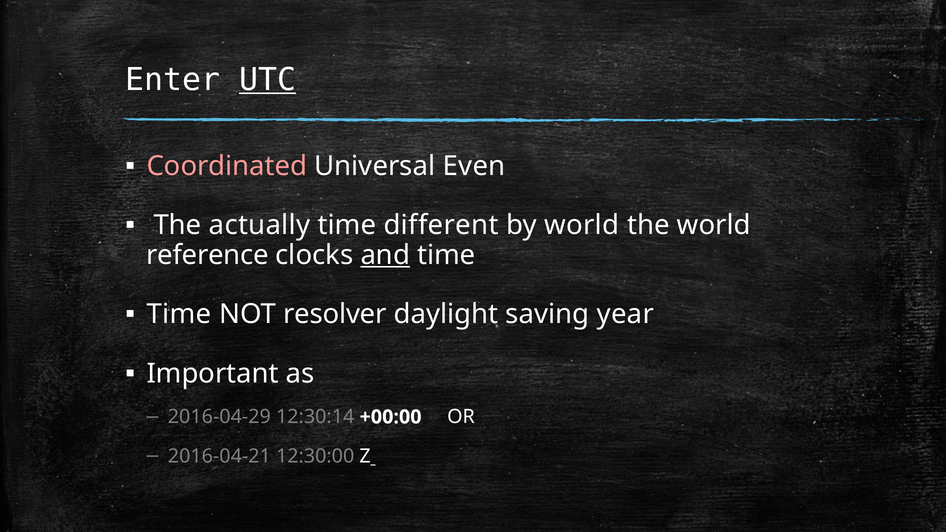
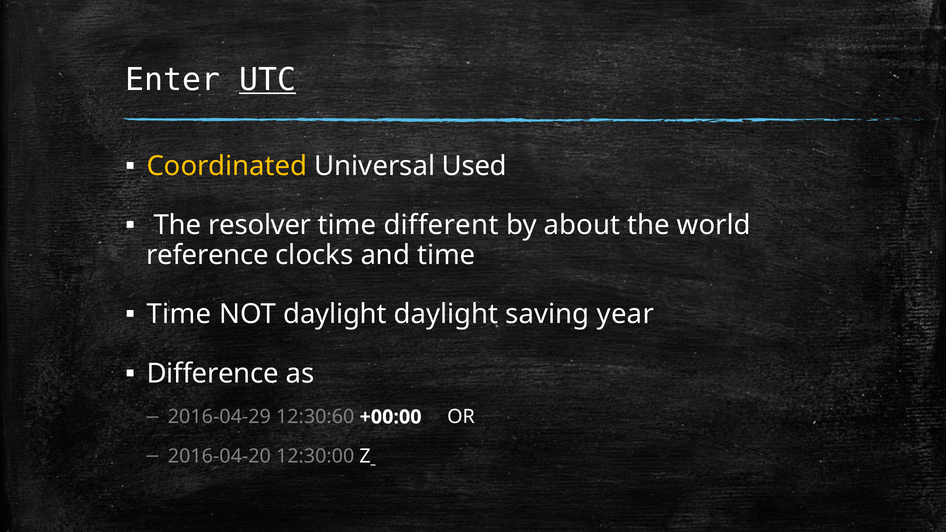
Coordinated colour: pink -> yellow (227, 166)
Even: Even -> Used (474, 166)
actually: actually -> resolver (260, 225)
by world: world -> about (582, 225)
and underline: present -> none (385, 255)
NOT resolver: resolver -> daylight (335, 314)
Important: Important -> Difference (213, 374)
12:30:14: 12:30:14 -> 12:30:60 (315, 417)
2016-04-21: 2016-04-21 -> 2016-04-20 (219, 456)
